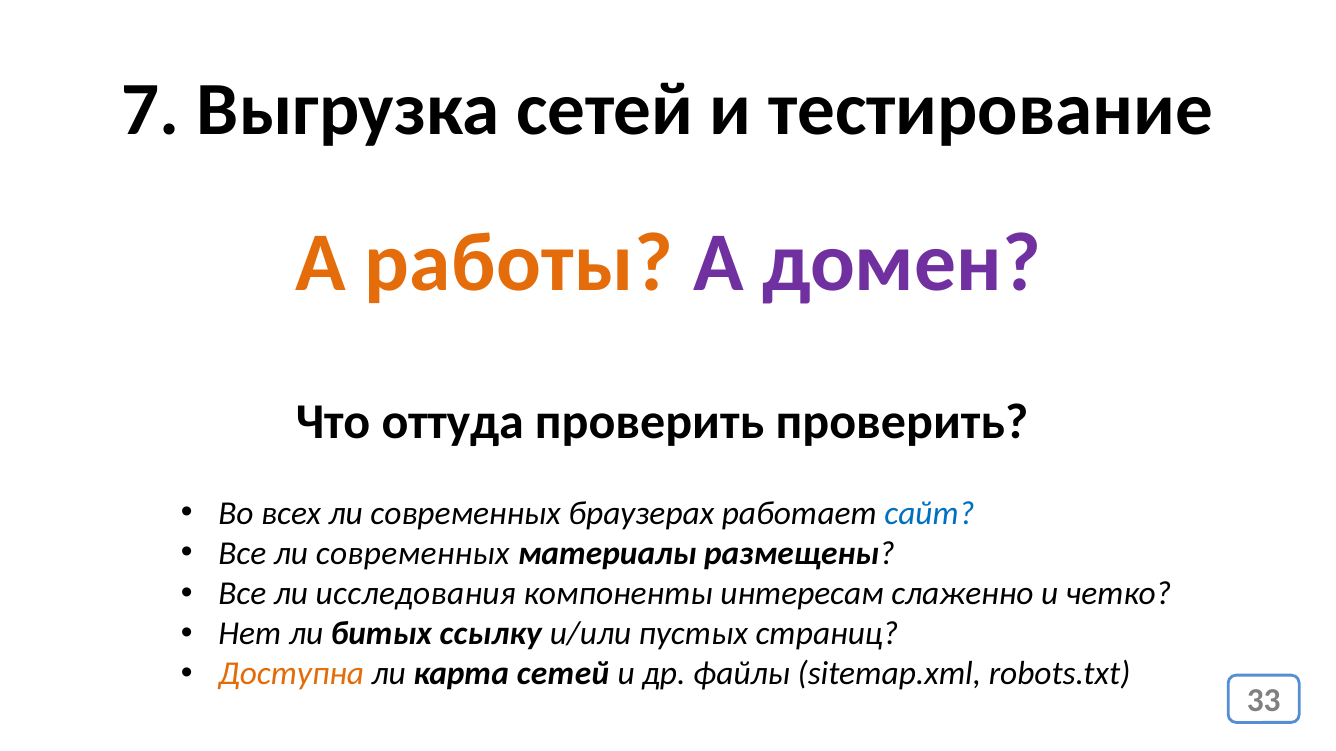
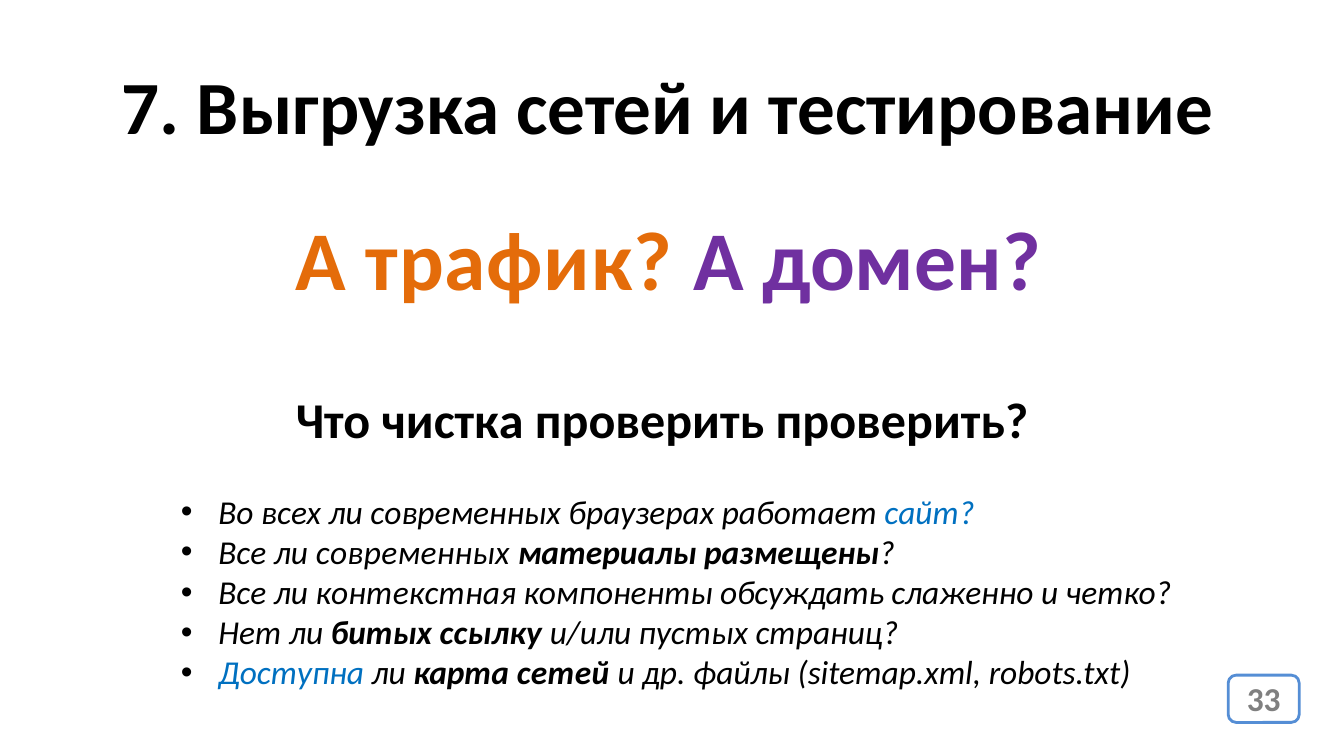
работы: работы -> трафик (519, 263)
оттуда: оттуда -> чистка (453, 422)
исследования: исследования -> контекстная (416, 594)
интересам: интересам -> обсуждать (802, 594)
Доступна colour: orange -> blue (291, 674)
